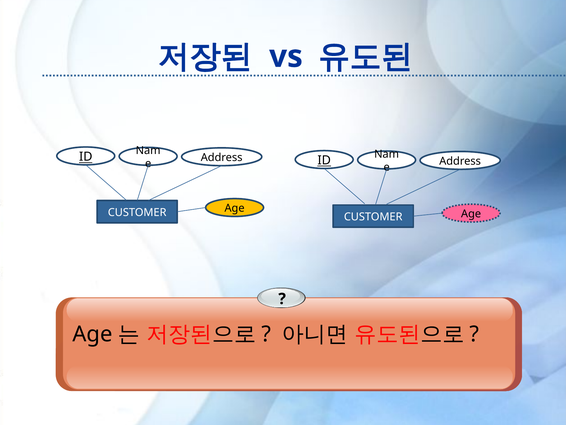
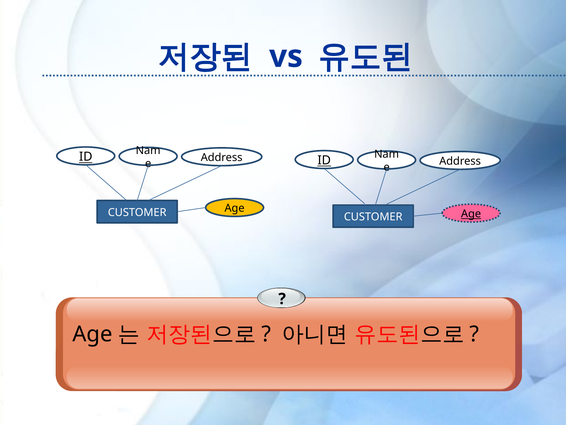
Age underline: none -> present (471, 214)
